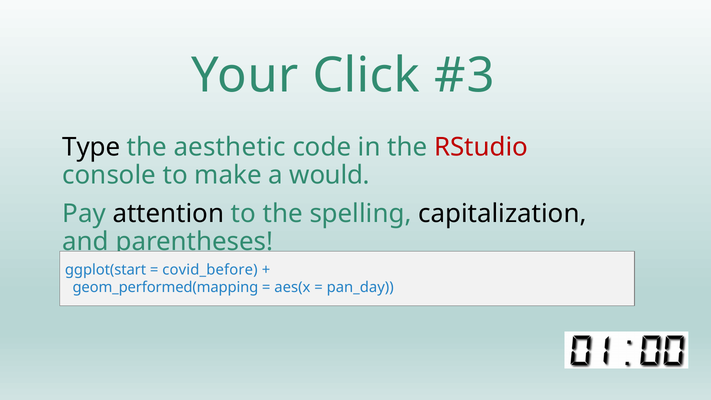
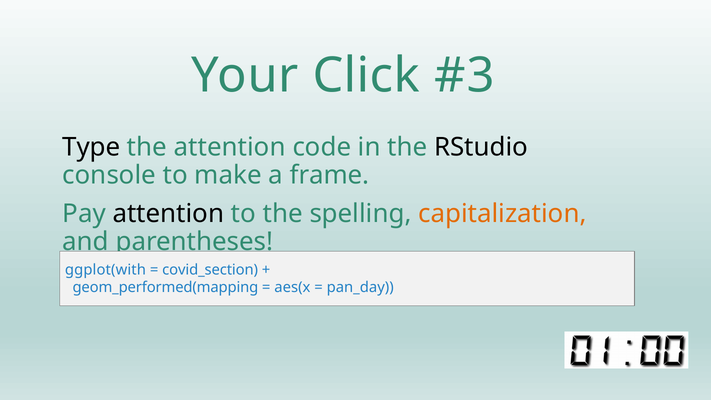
the aesthetic: aesthetic -> attention (230, 147)
RStudio colour: red -> black (481, 147)
would: would -> frame (330, 175)
capitalization colour: black -> orange (502, 213)
ggplot(start: ggplot(start -> ggplot(with (105, 270)
covid_before: covid_before -> covid_section (210, 270)
